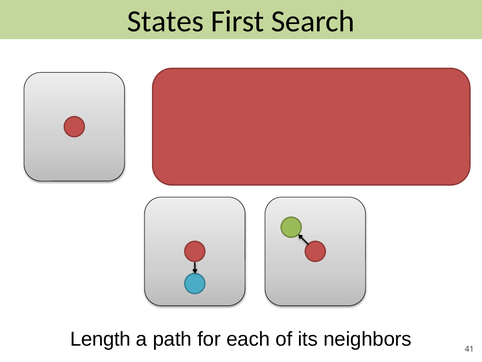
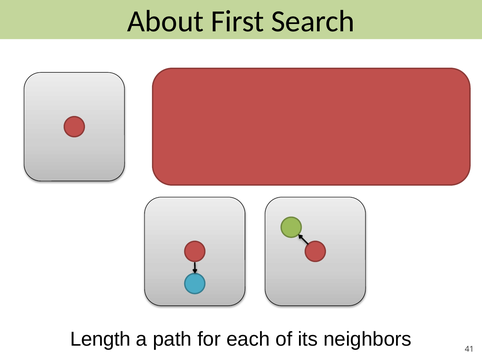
States: States -> About (165, 21)
